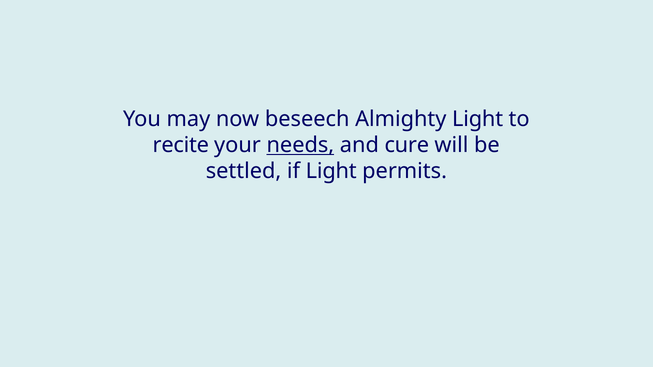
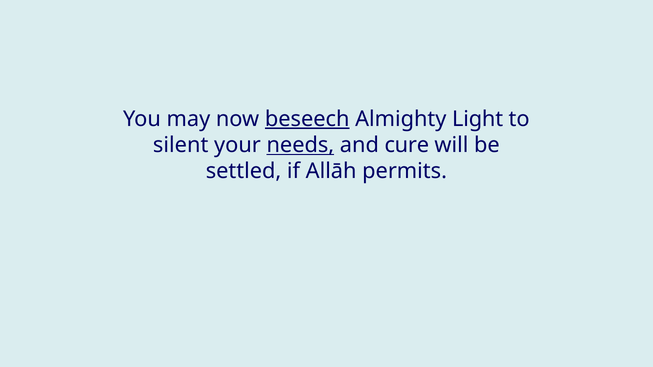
beseech underline: none -> present (307, 119)
recite: recite -> silent (181, 145)
if Light: Light -> Allāh (331, 171)
